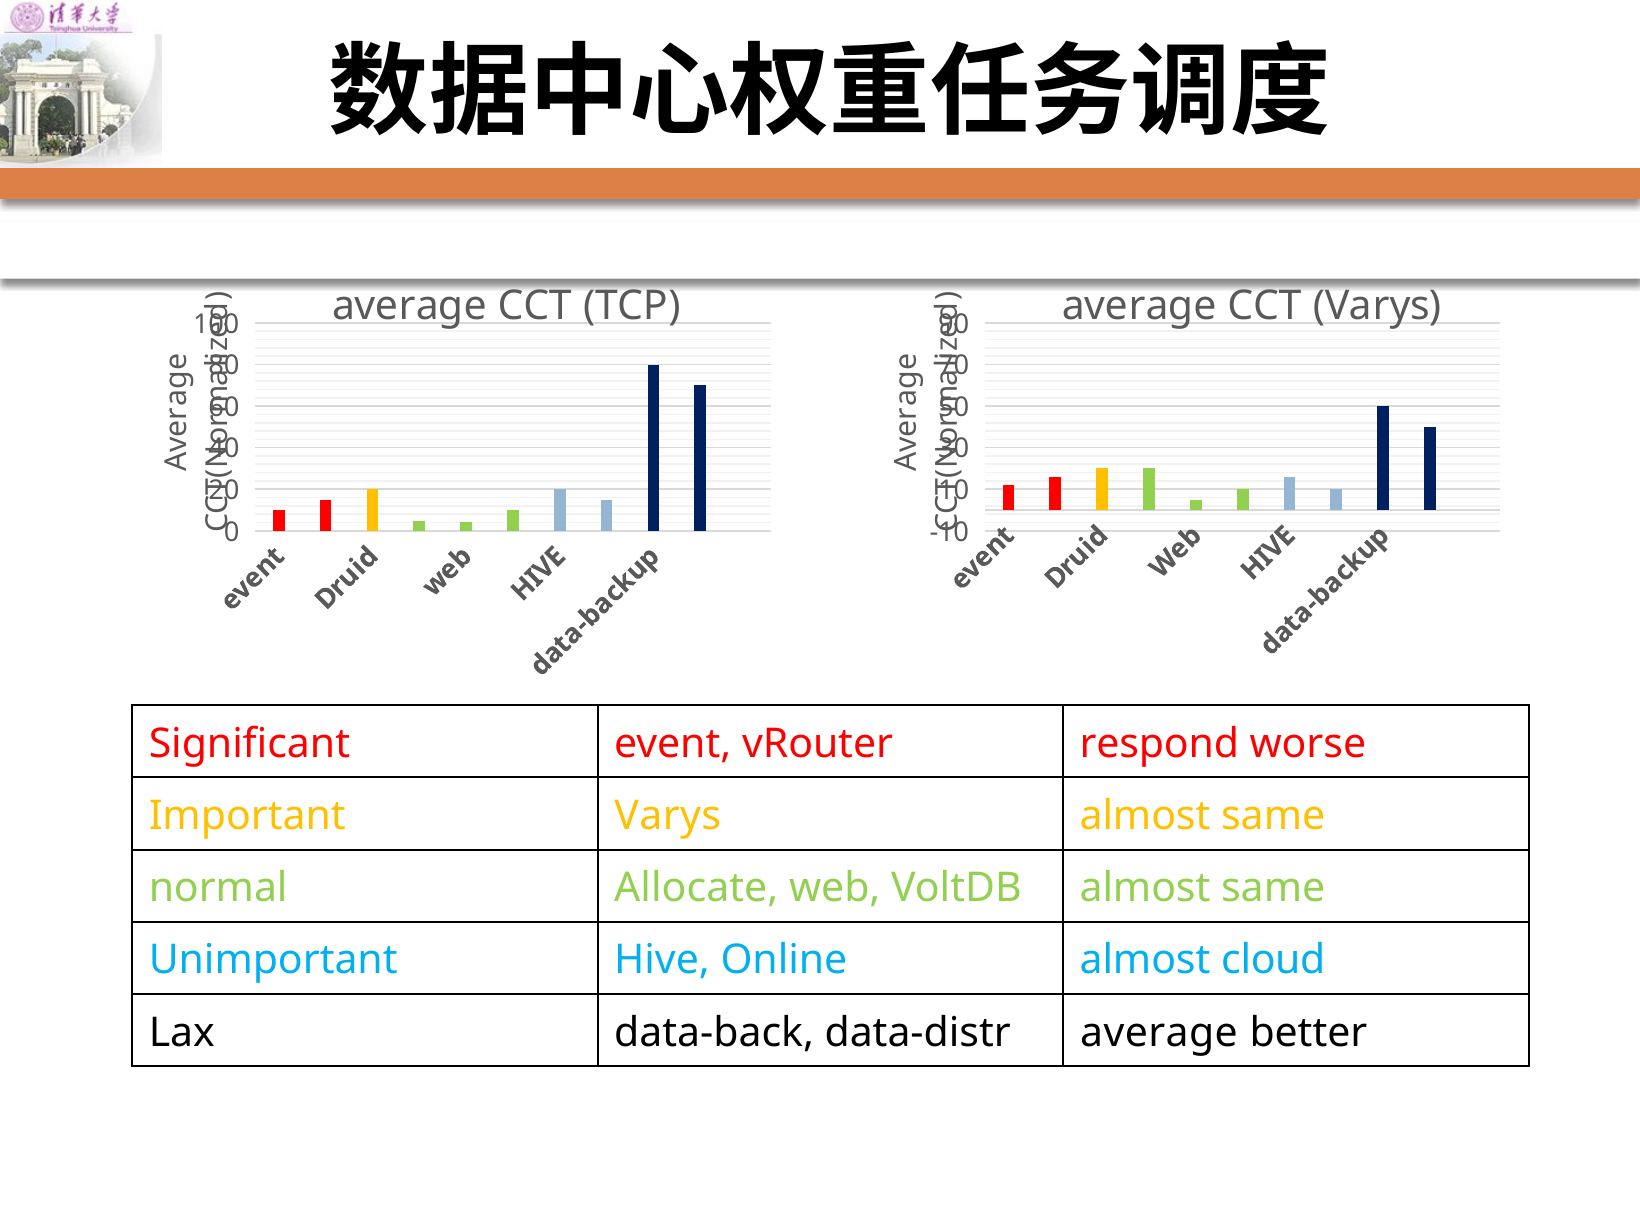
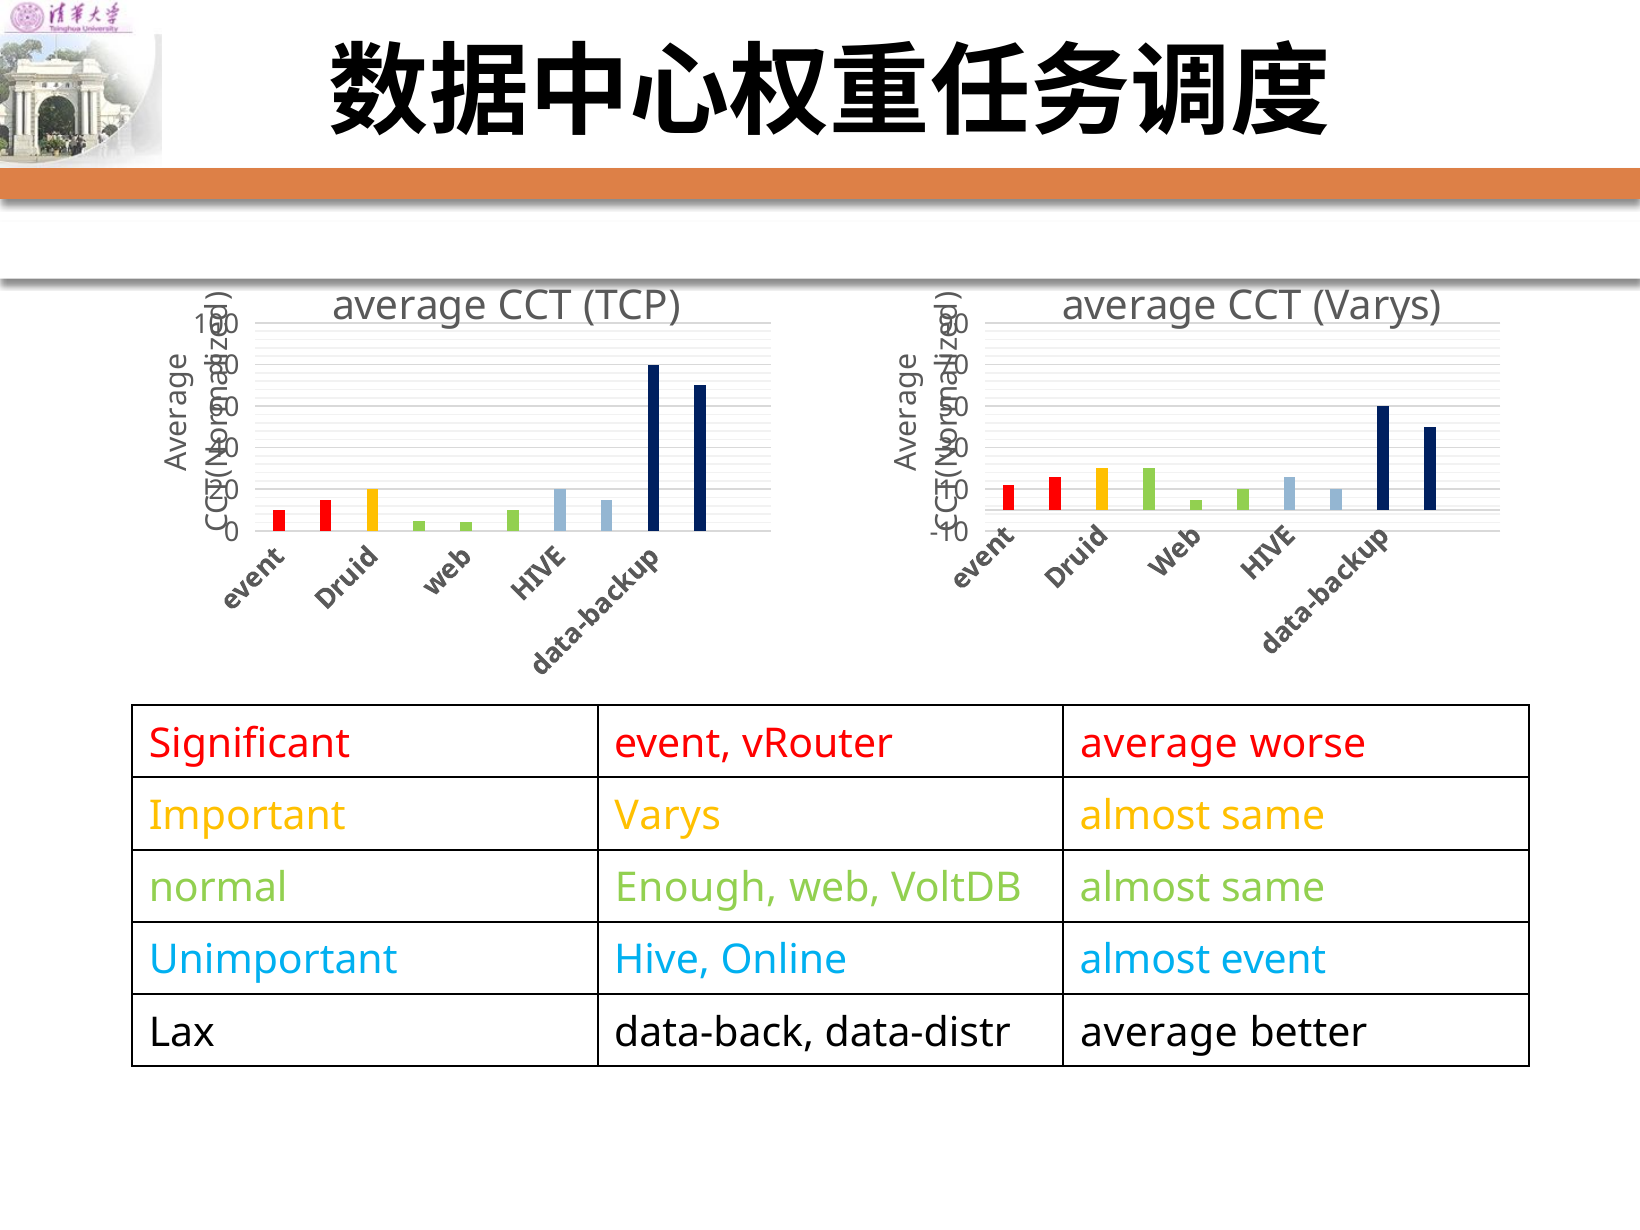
vRouter respond: respond -> average (1159, 744)
Allocate: Allocate -> Enough (696, 888)
almost cloud: cloud -> event (1273, 960)
